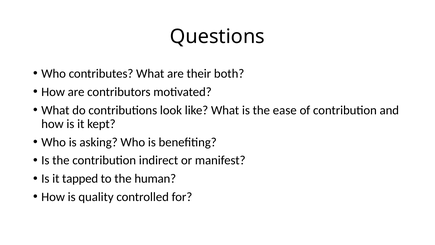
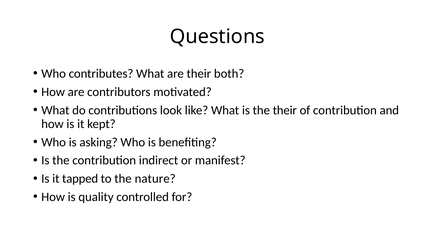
the ease: ease -> their (285, 110)
human: human -> nature (155, 178)
